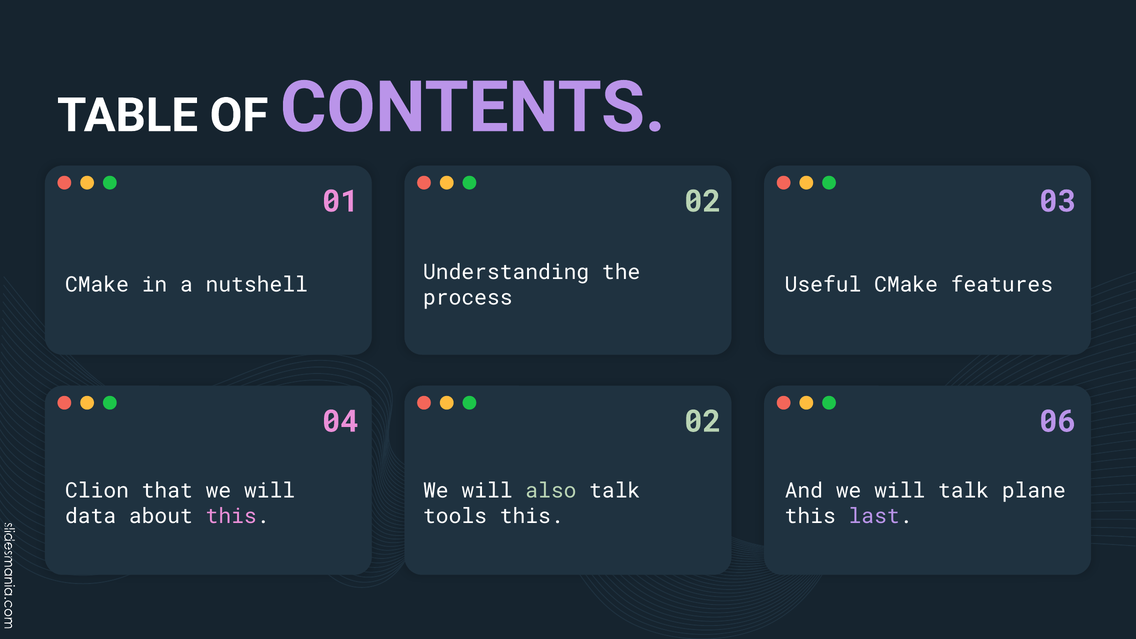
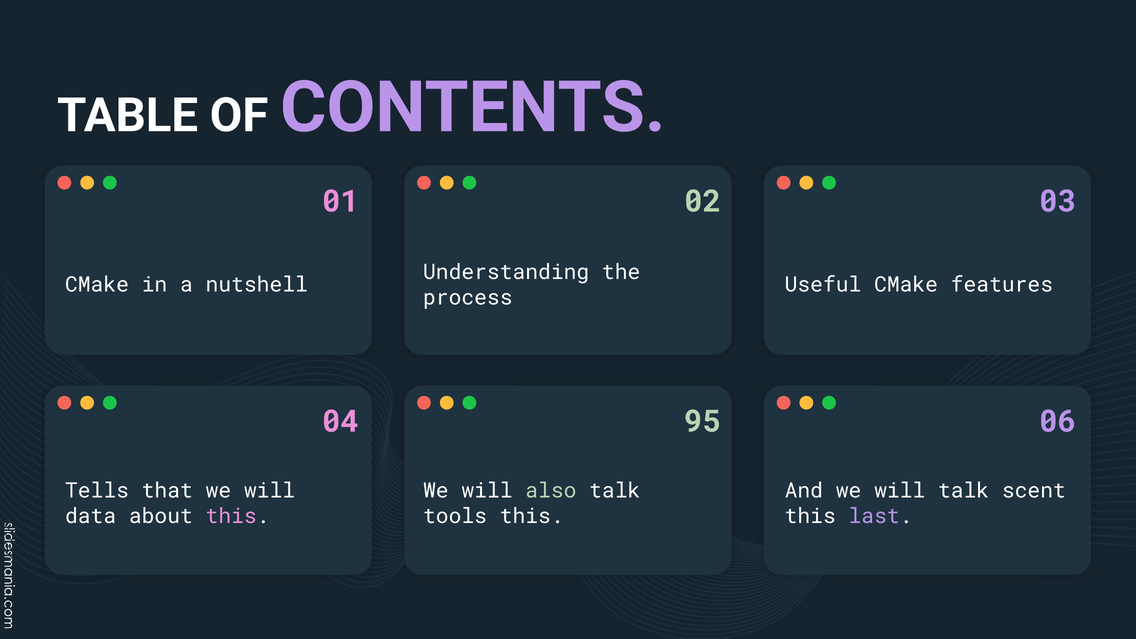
04 02: 02 -> 95 (703, 421)
Clion: Clion -> Tells (97, 491)
plane: plane -> scent (1034, 491)
